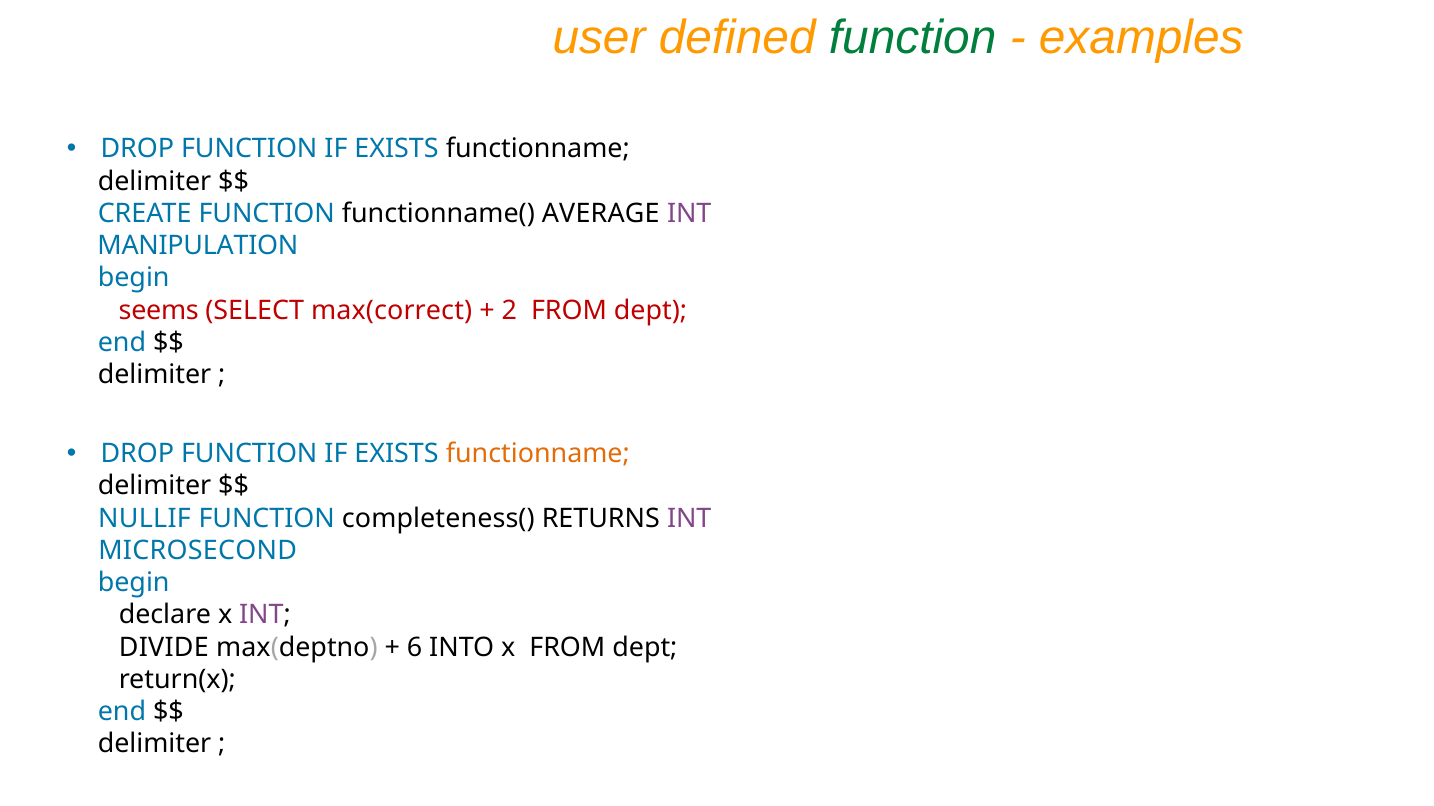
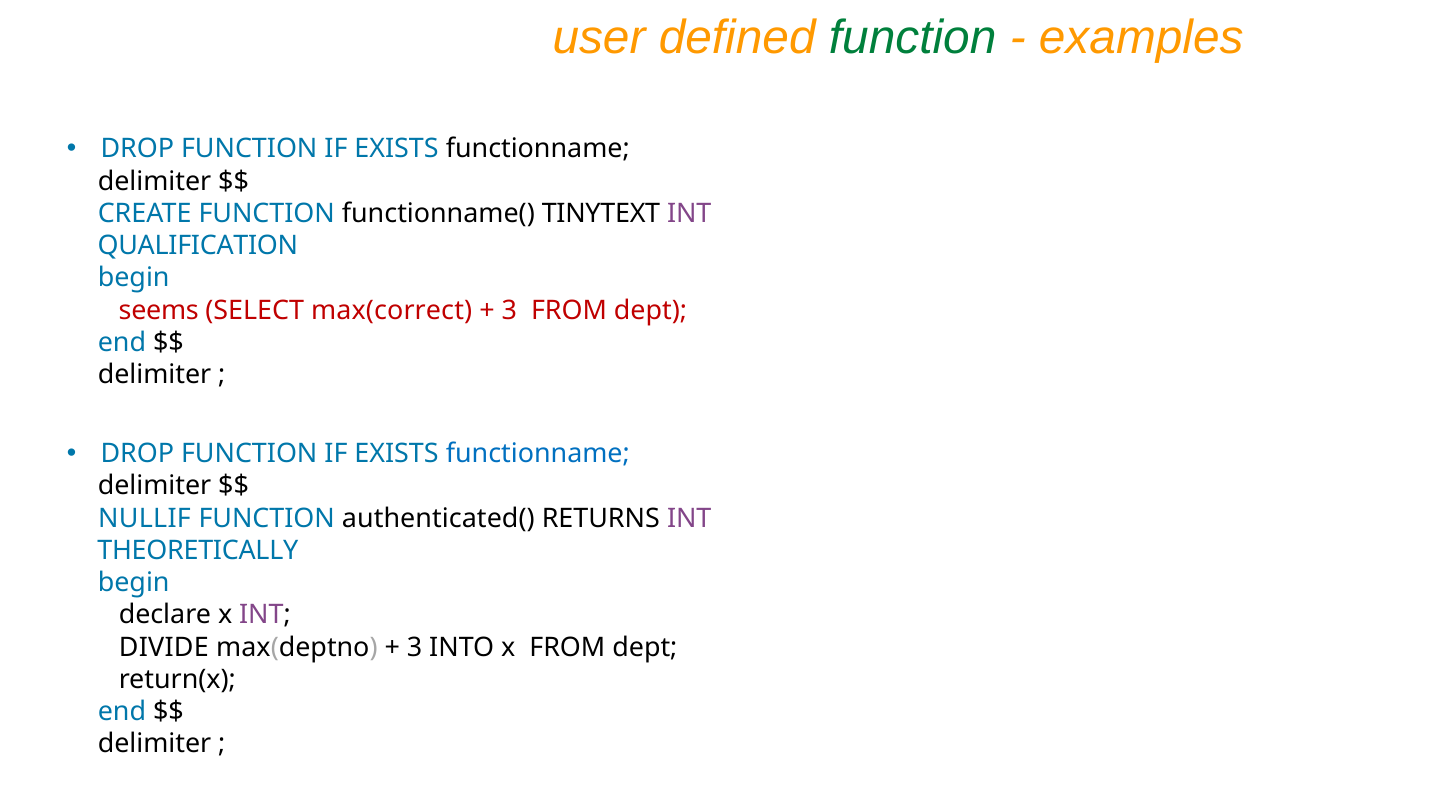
AVERAGE: AVERAGE -> TINYTEXT (601, 214)
MANIPULATION: MANIPULATION -> QUALIFICATION (198, 246)
2: 2 -> 3 (509, 311)
functionname colour: orange -> blue (538, 454)
completeness(: completeness( -> authenticated( (438, 519)
MICROSECOND: MICROSECOND -> THEORETICALLY (198, 551)
6: 6 -> 3 (415, 648)
